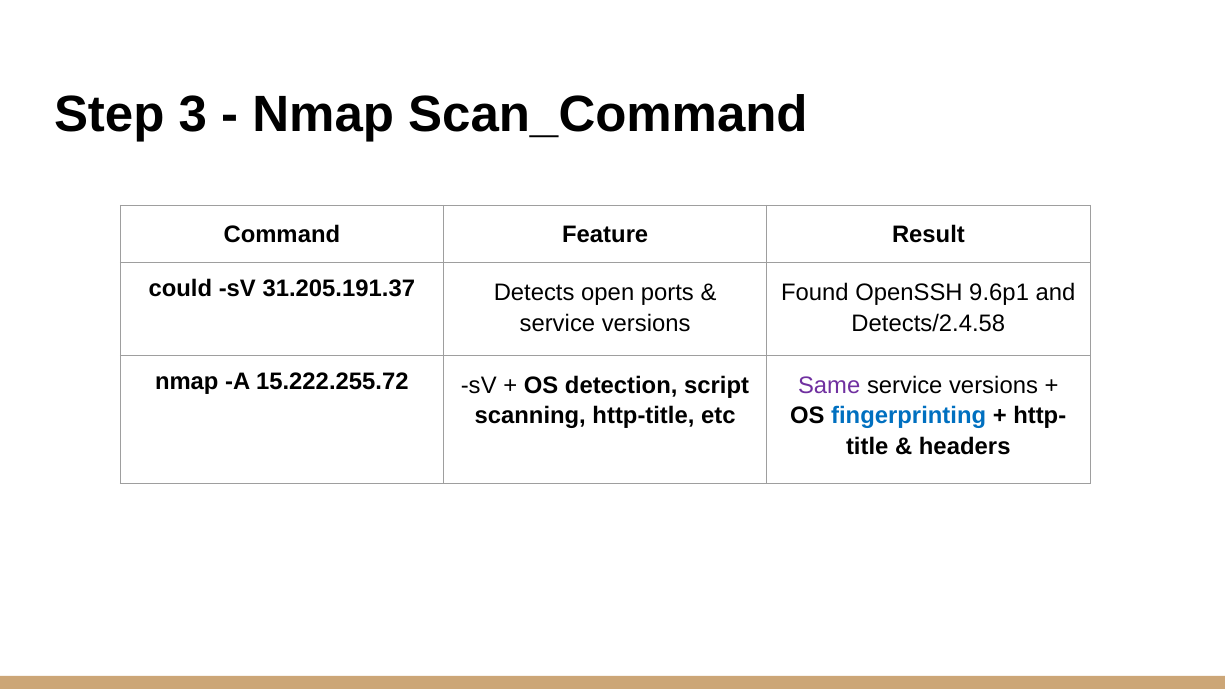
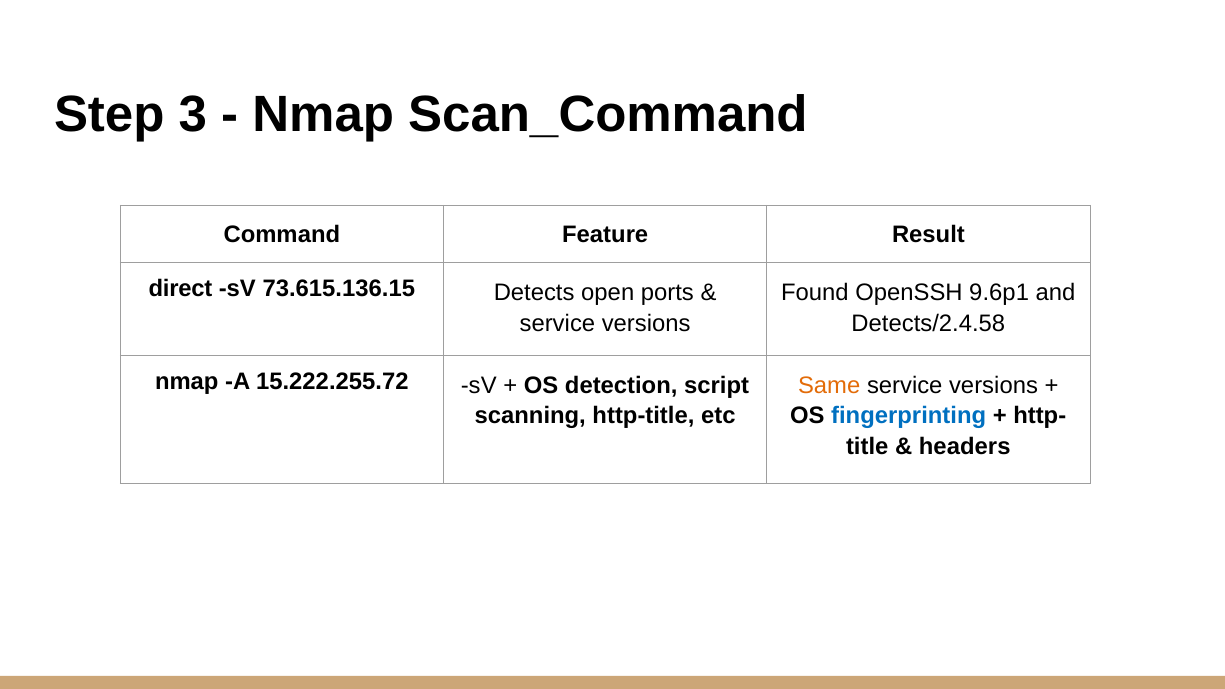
could: could -> direct (180, 289)
31.205.191.37: 31.205.191.37 -> 73.615.136.15 (339, 289)
Same colour: purple -> orange (829, 385)
